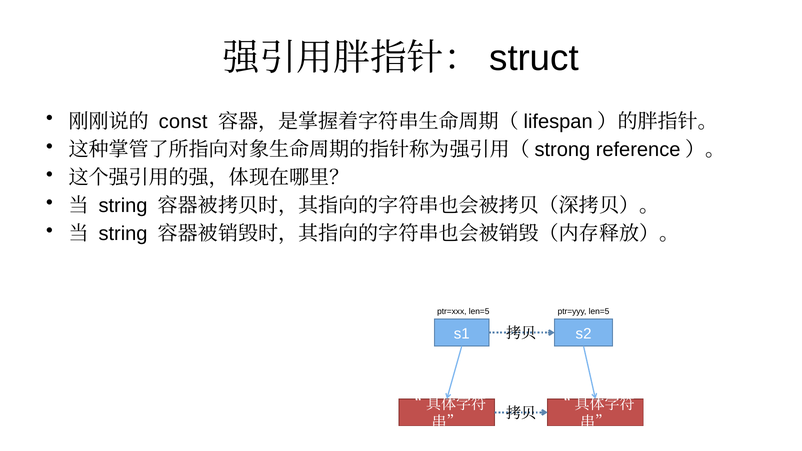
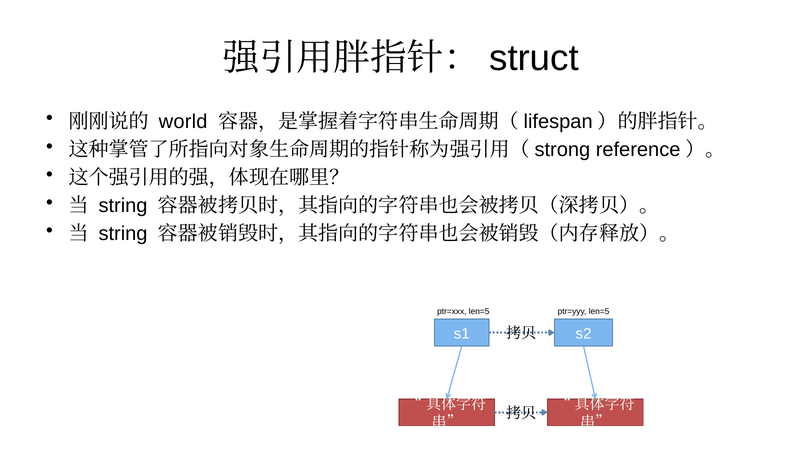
const: const -> world (183, 122)
